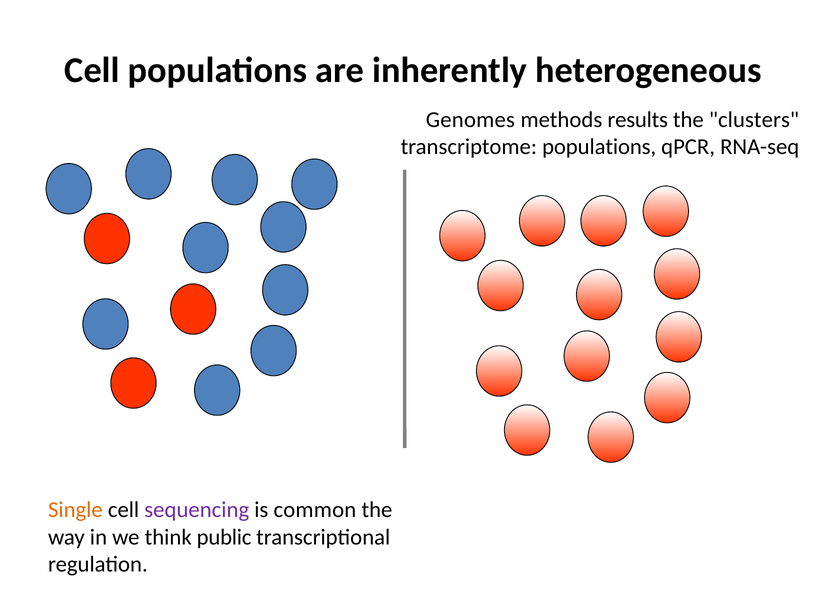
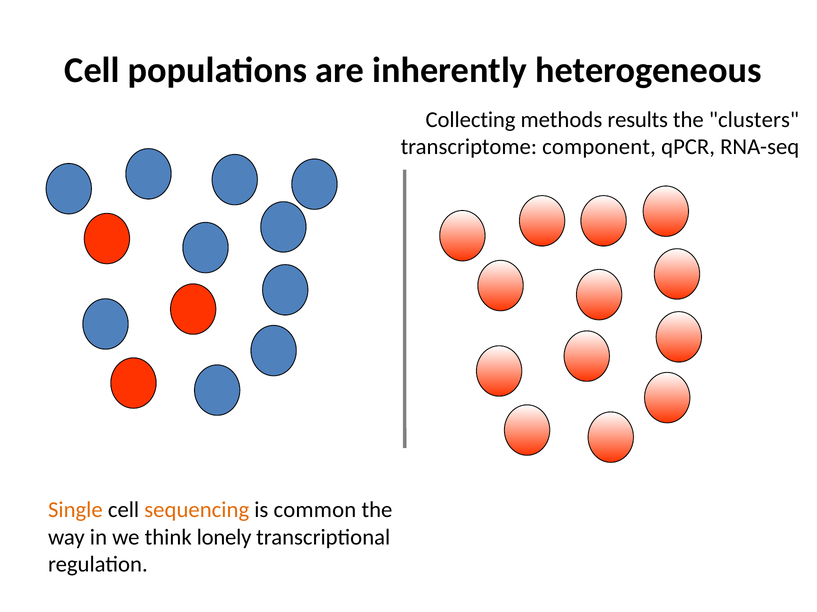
Genomes: Genomes -> Collecting (471, 120)
transcriptome populations: populations -> component (599, 147)
sequencing colour: purple -> orange (197, 510)
public: public -> lonely (224, 538)
